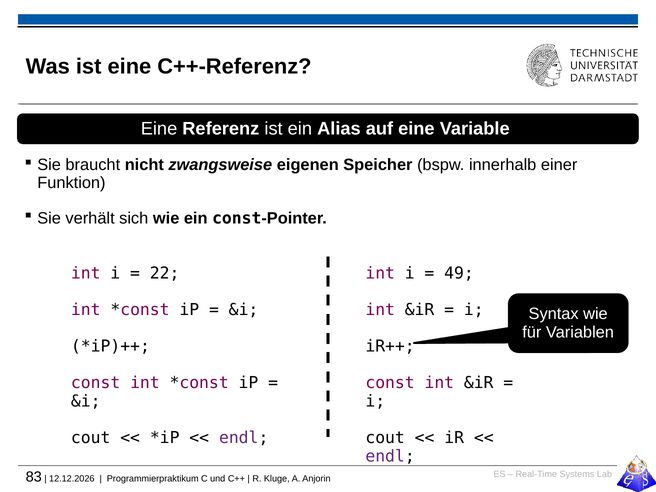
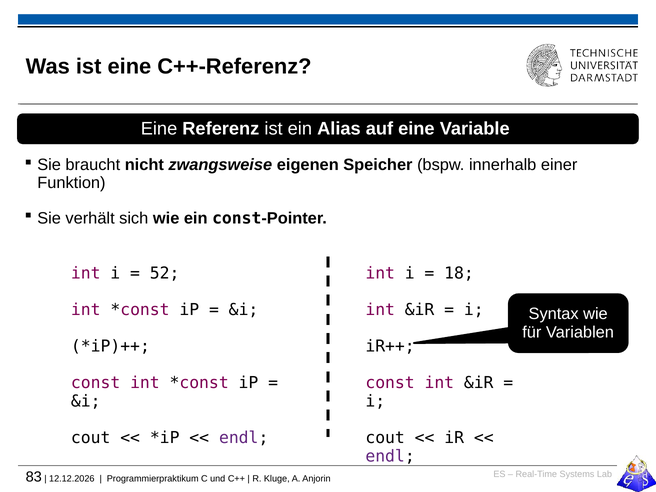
22: 22 -> 52 (165, 273)
49: 49 -> 18 (459, 273)
